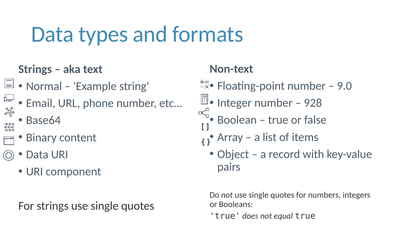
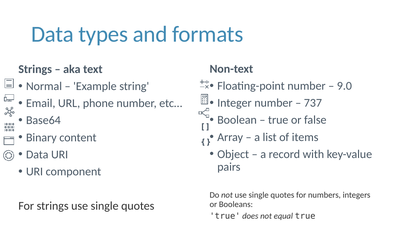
928: 928 -> 737 (313, 103)
